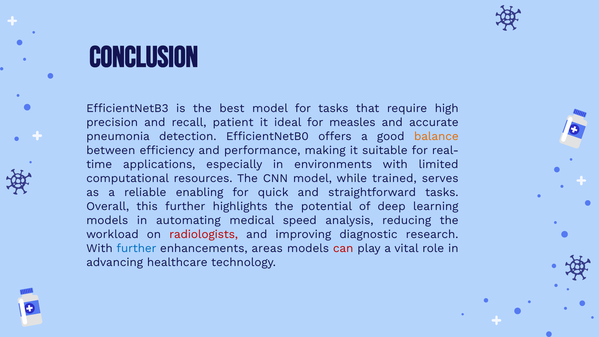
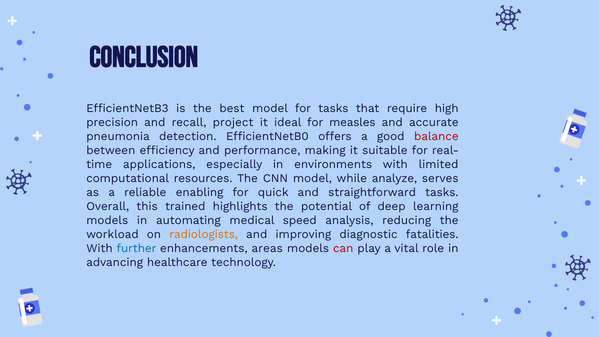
patient: patient -> project (233, 122)
balance colour: orange -> red (436, 136)
trained: trained -> analyze (394, 178)
this further: further -> trained (185, 206)
radiologists colour: red -> orange (204, 234)
research: research -> fatalities (432, 234)
